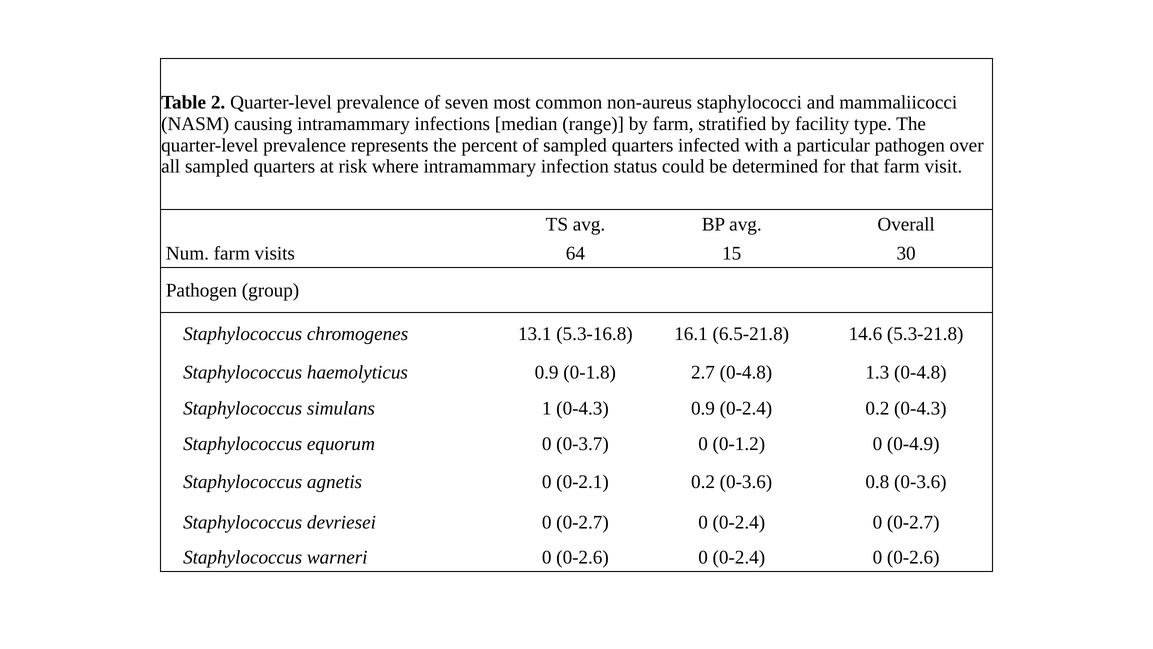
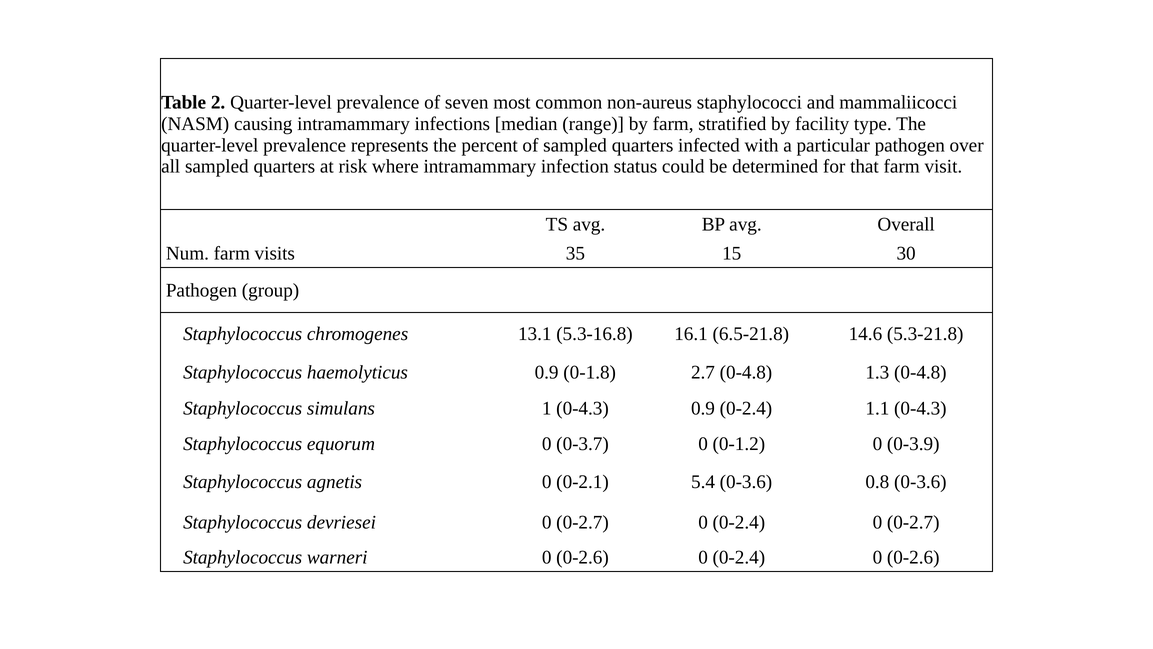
64: 64 -> 35 (575, 253)
0-2.4 0.2: 0.2 -> 1.1 (877, 408)
0-4.9: 0-4.9 -> 0-3.9 (913, 443)
0-2.1 0.2: 0.2 -> 5.4 (703, 481)
